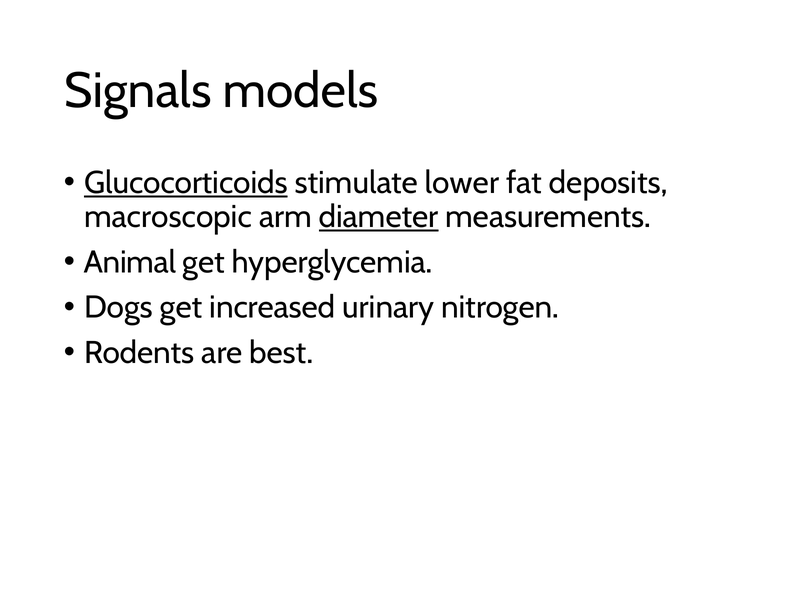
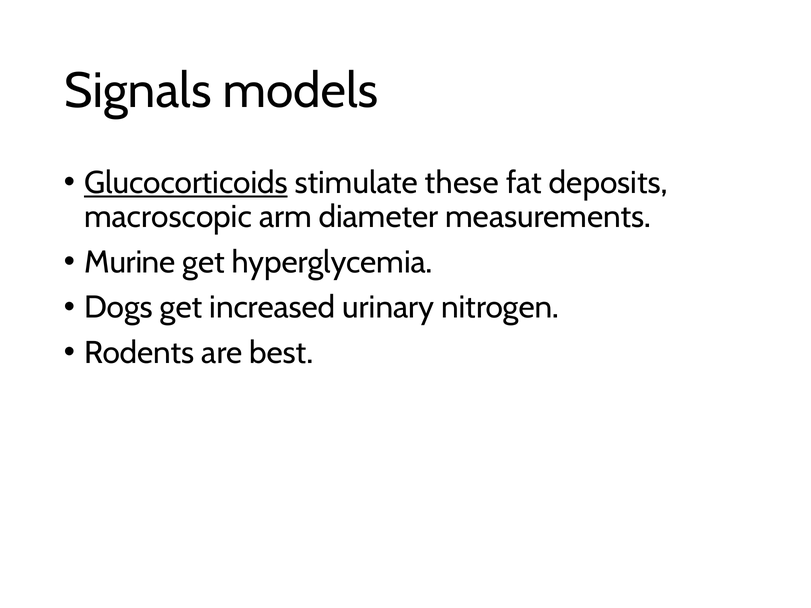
lower: lower -> these (462, 183)
diameter underline: present -> none (379, 217)
Animal: Animal -> Murine (130, 262)
